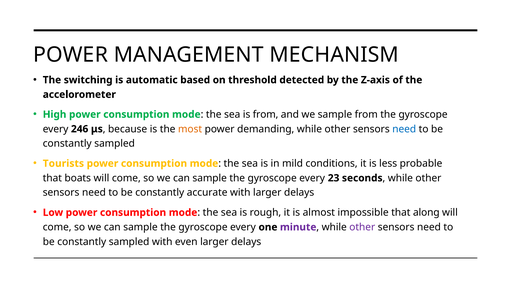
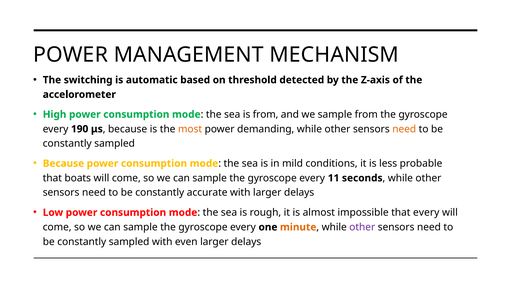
246: 246 -> 190 (80, 129)
need colour: blue -> orange (404, 129)
Tourists: Tourists -> Because (63, 163)
23: 23 -> 11 (334, 178)
that along: along -> every (426, 212)
minute colour: purple -> orange (298, 227)
